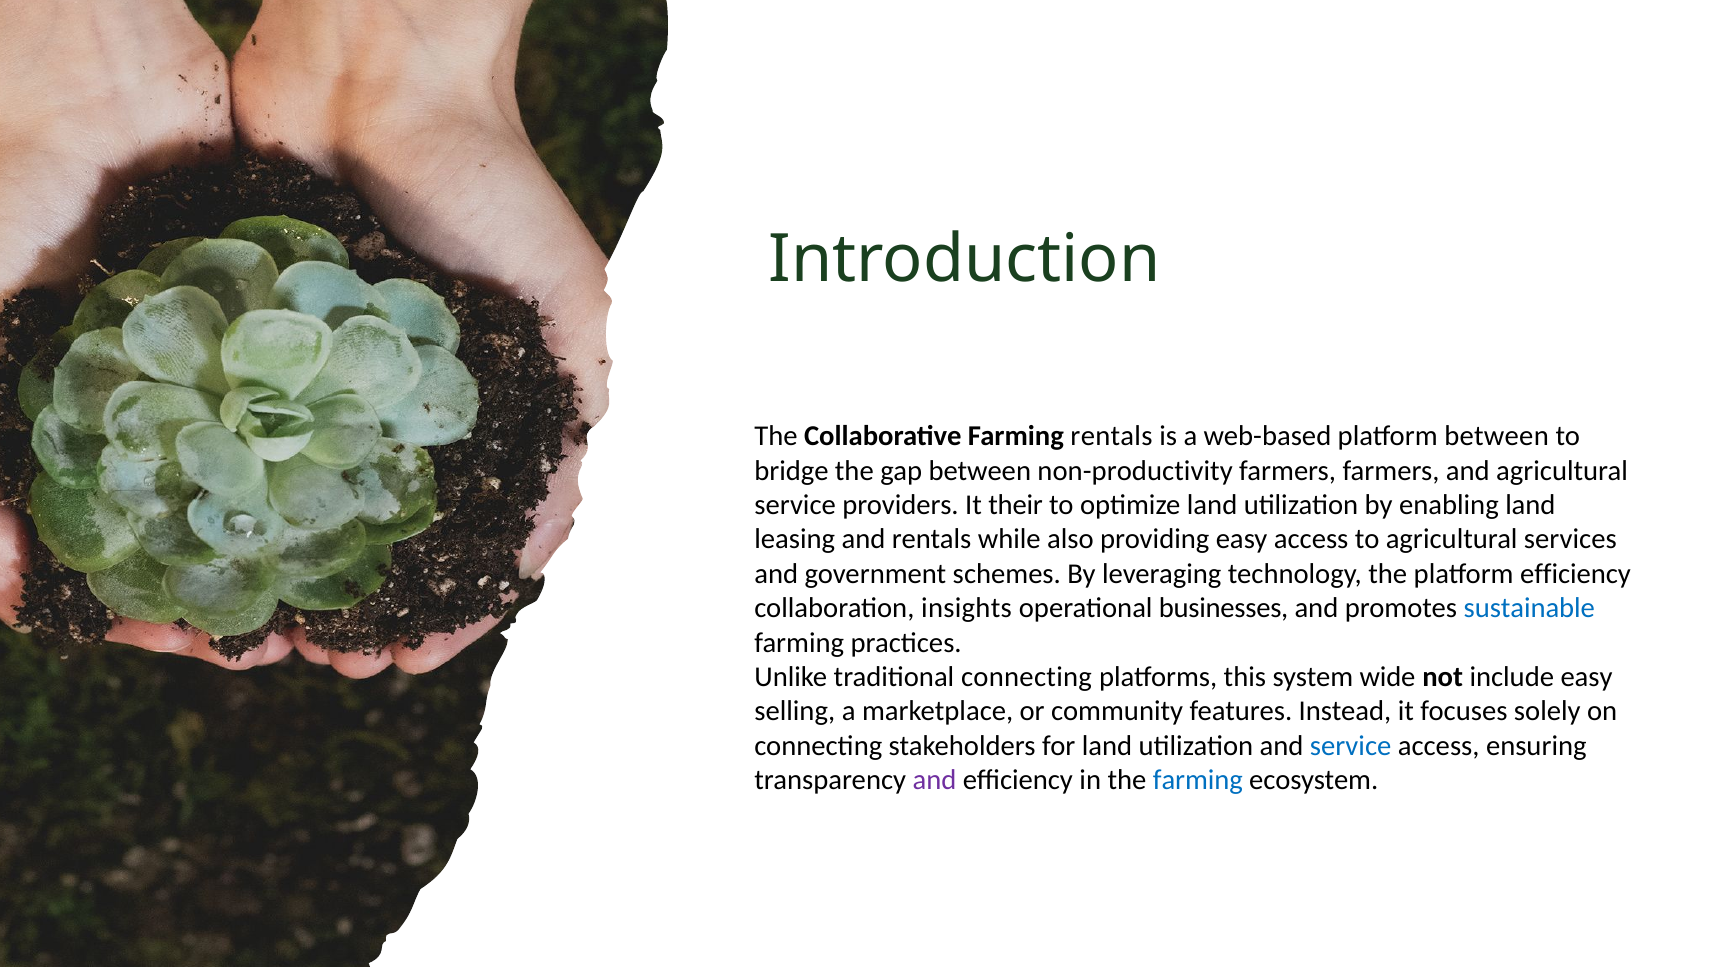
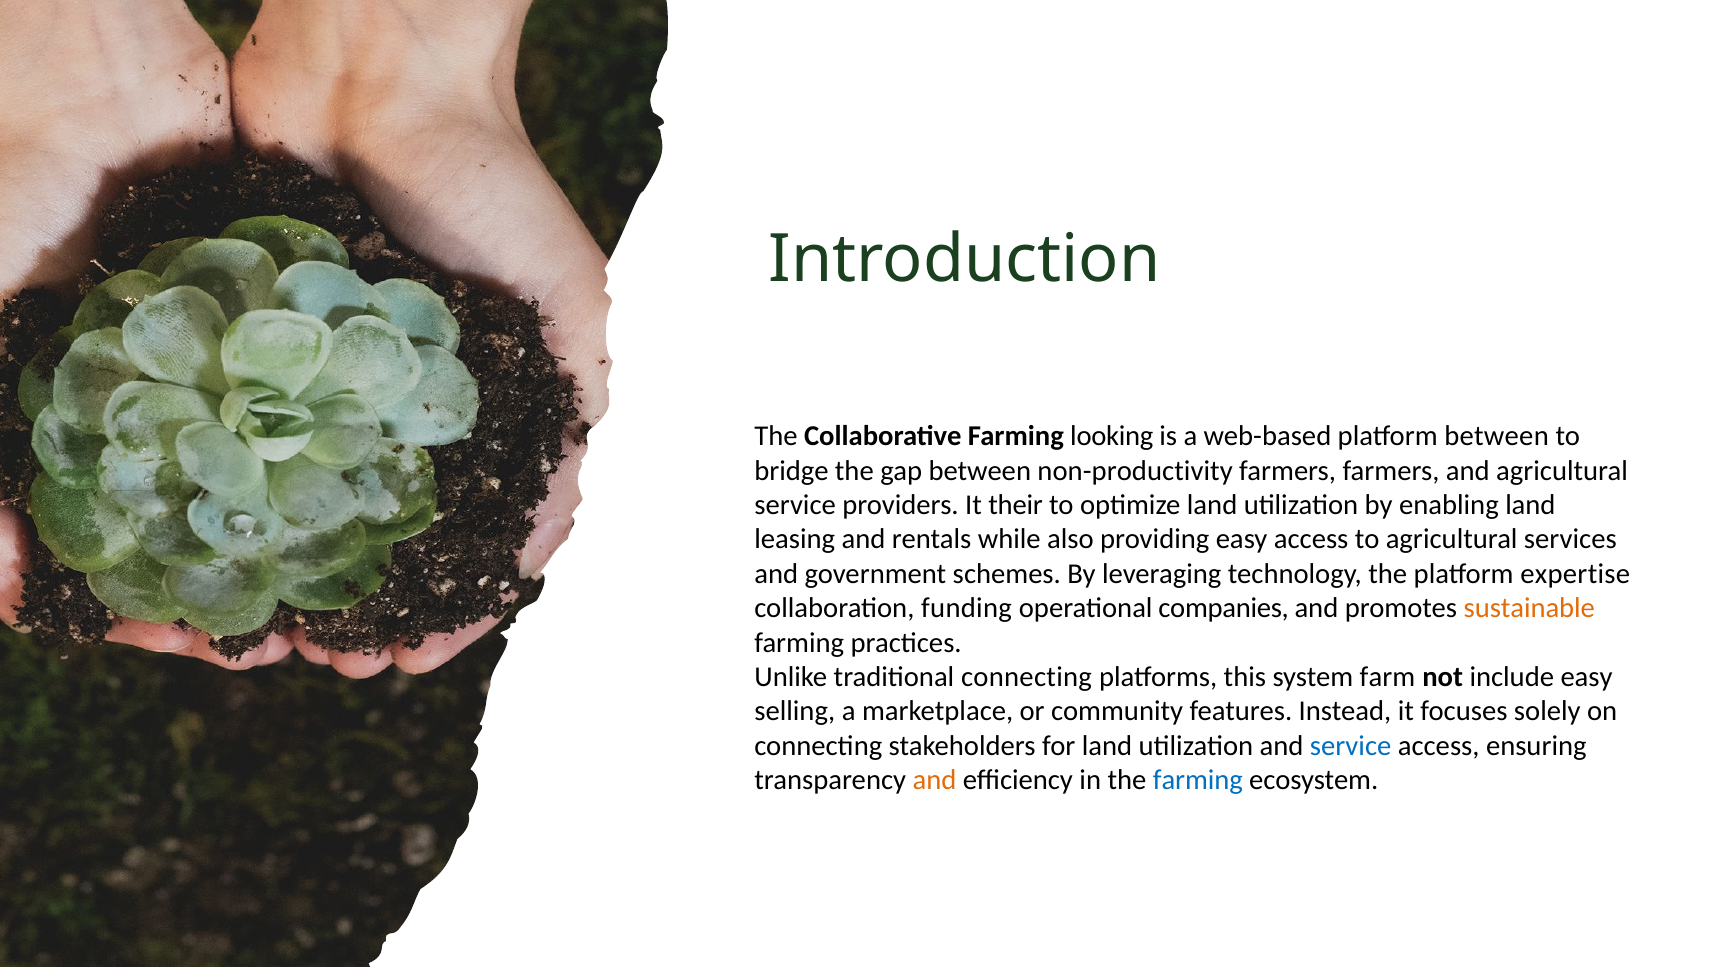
Farming rentals: rentals -> looking (1112, 436)
platform efficiency: efficiency -> expertise (1575, 574)
insights: insights -> funding (967, 608)
businesses: businesses -> companies (1224, 608)
sustainable colour: blue -> orange (1529, 608)
wide: wide -> farm (1387, 677)
and colour: purple -> orange (934, 780)
